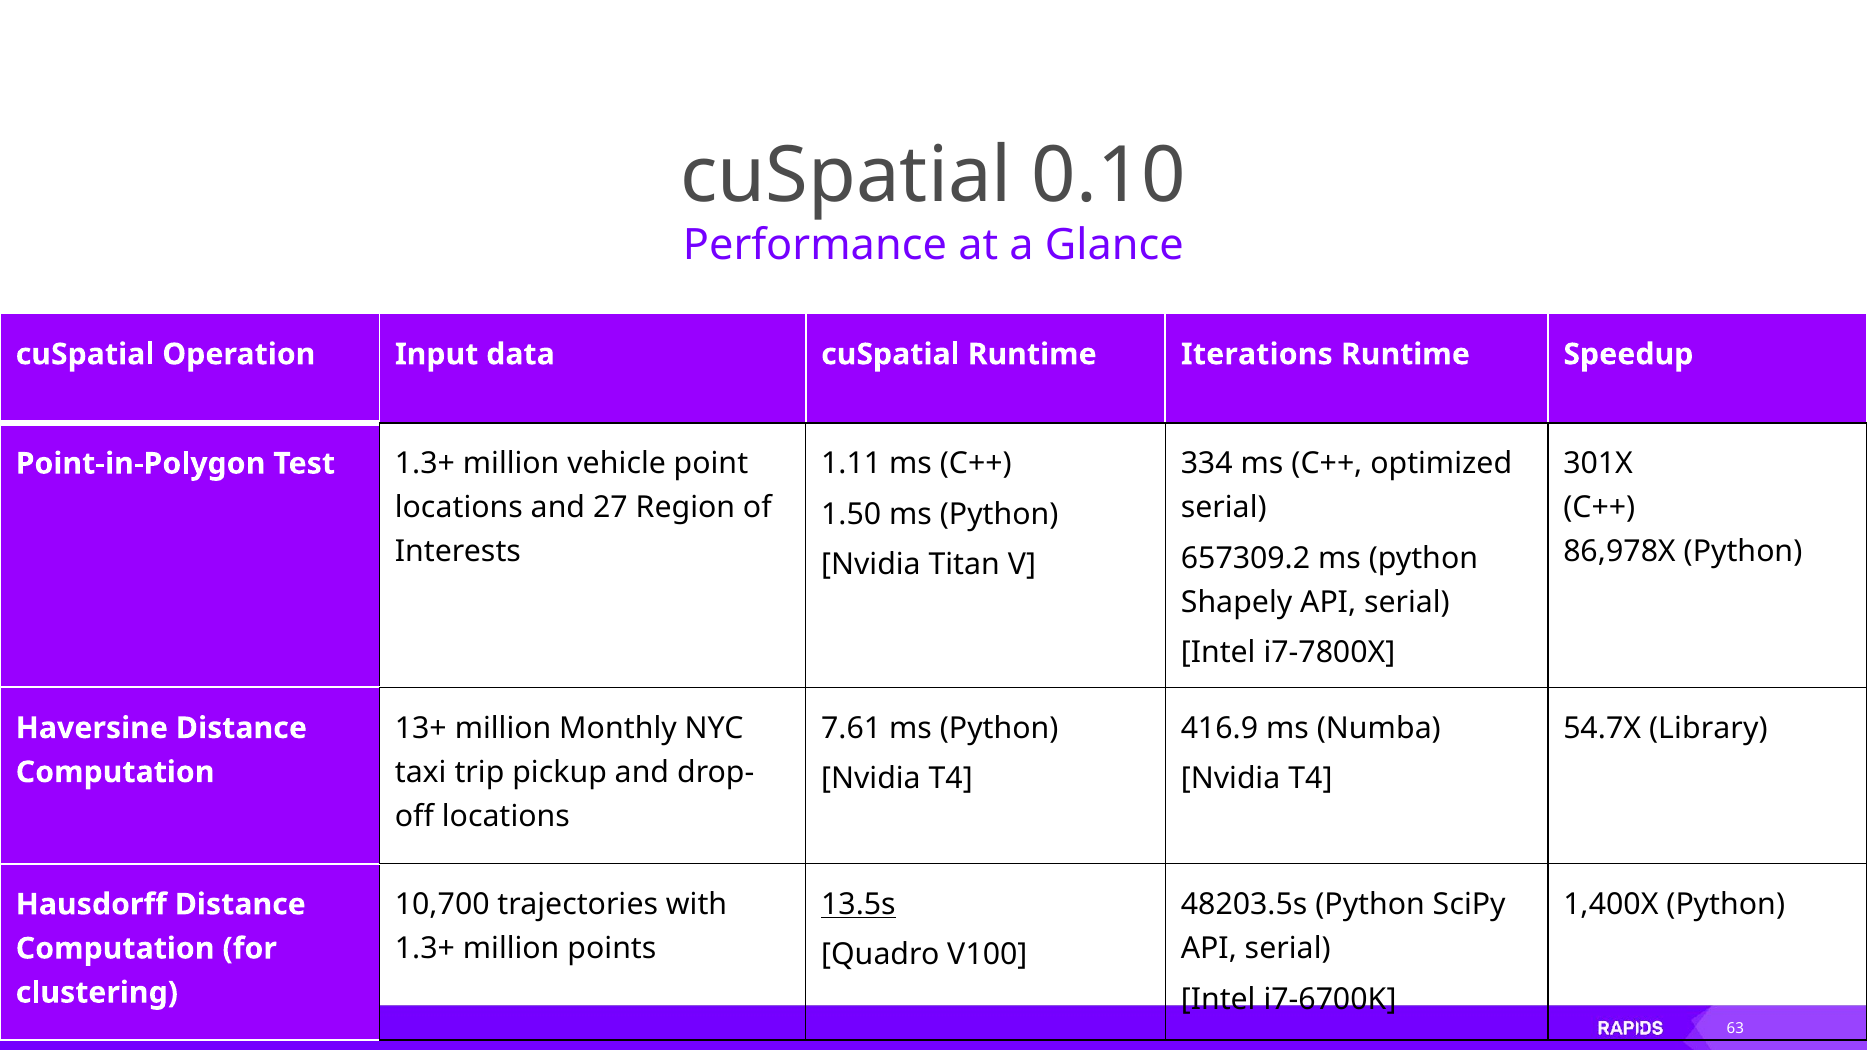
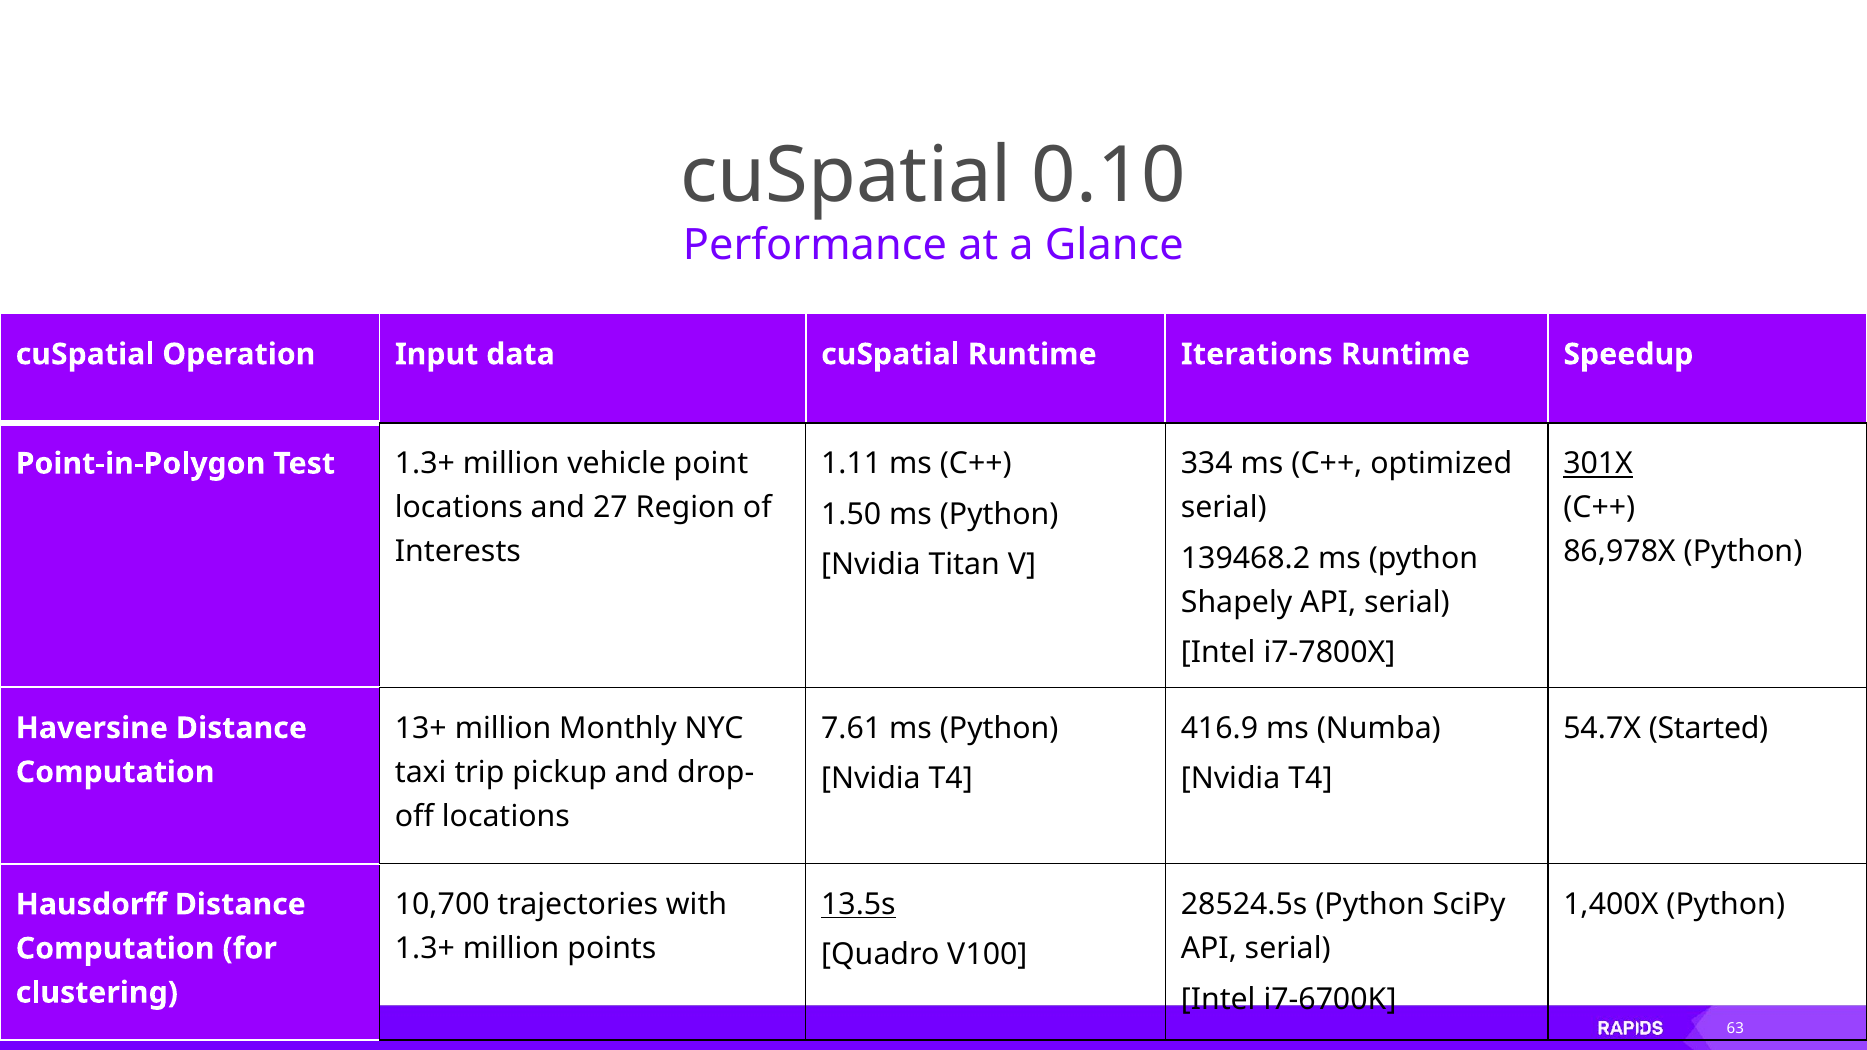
301X underline: none -> present (1598, 464)
657309.2: 657309.2 -> 139468.2 (1246, 558)
Library: Library -> Started (1709, 728)
48203.5s: 48203.5s -> 28524.5s (1244, 905)
